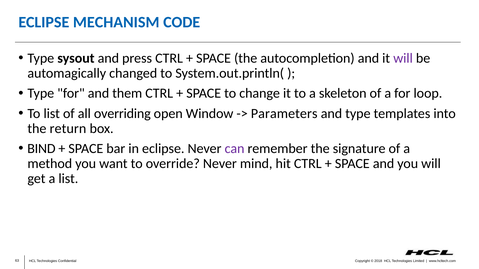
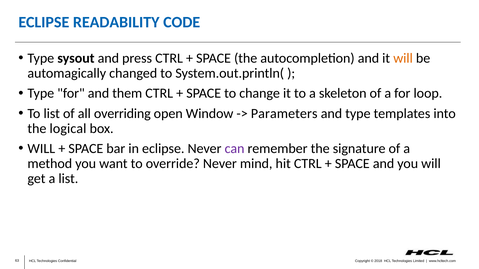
MECHANISM: MECHANISM -> READABILITY (116, 22)
will colour: purple -> orange (403, 58)
return: return -> logical (68, 129)
BIND: BIND -> WILL (41, 149)
